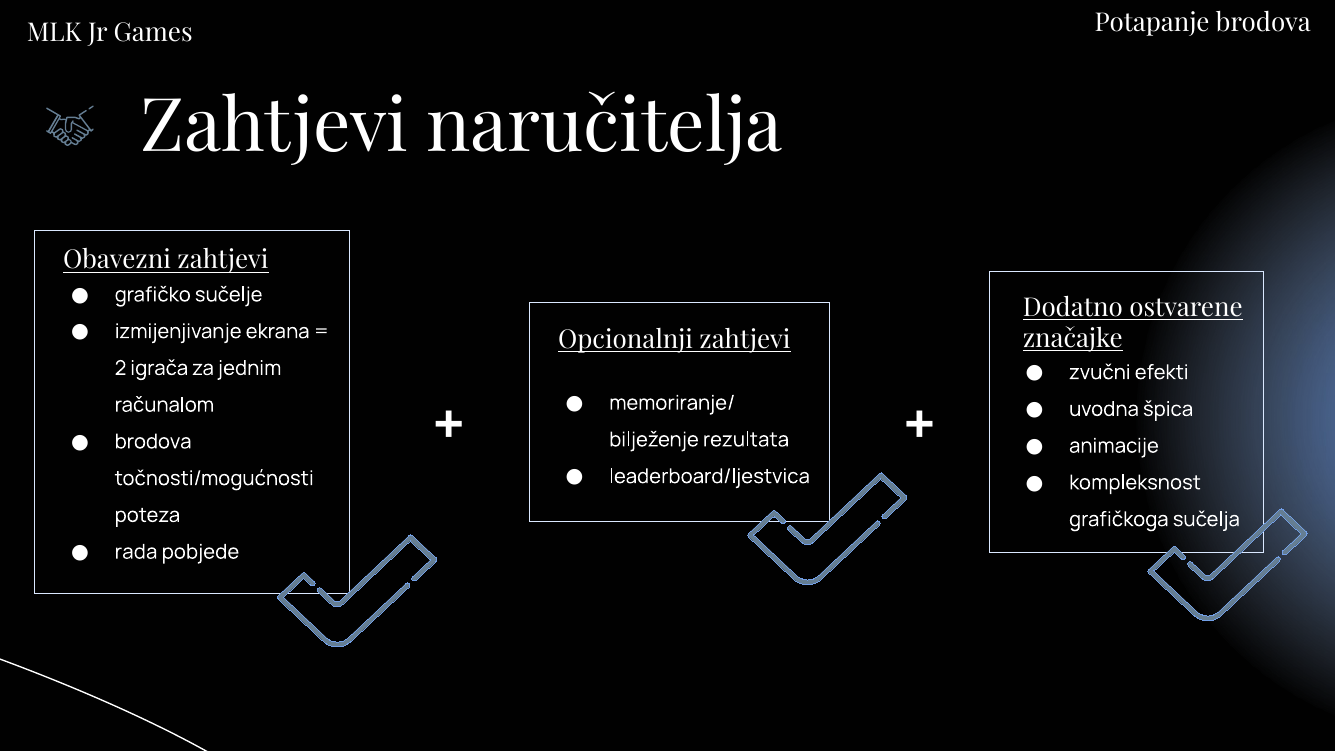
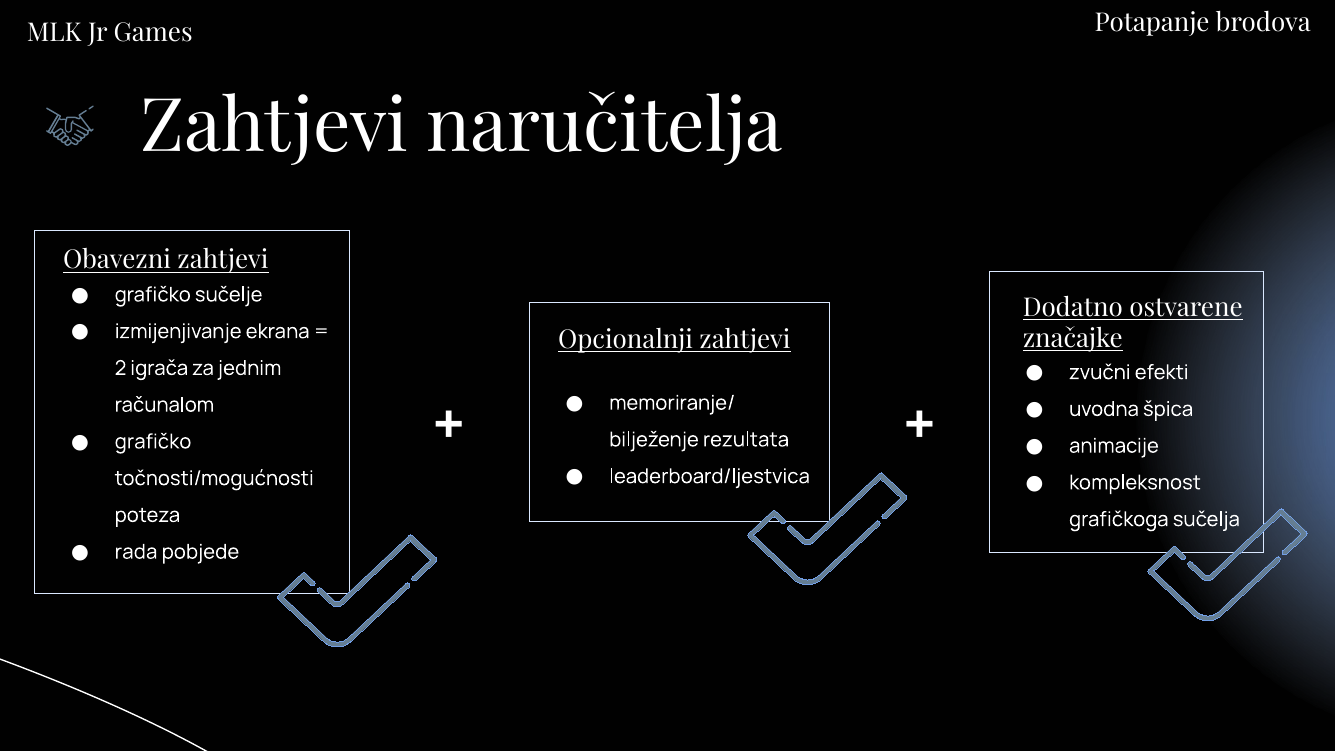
brodova: brodova -> grafičko (153, 442)
